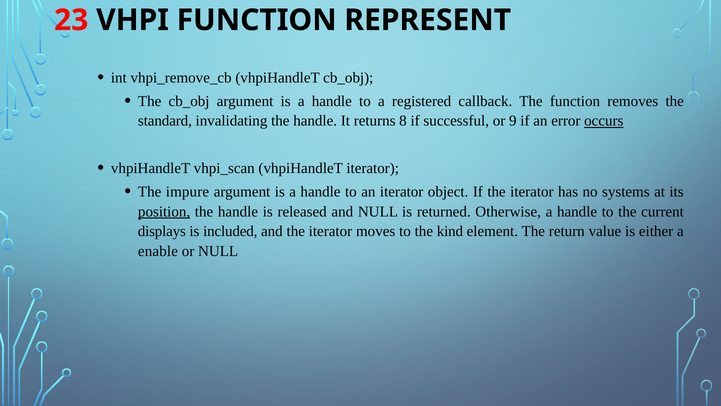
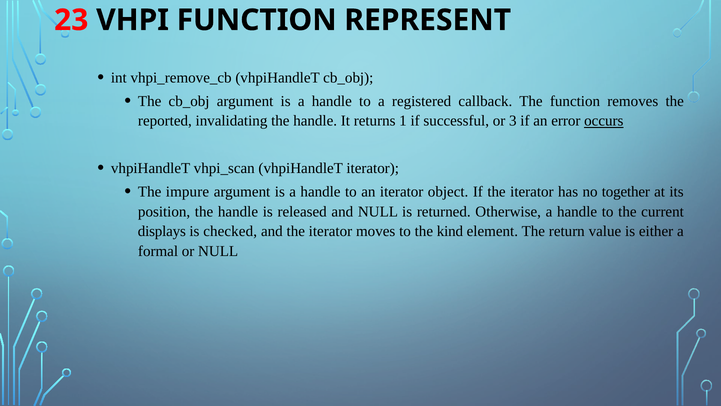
standard: standard -> reported (165, 121)
8: 8 -> 1 (403, 121)
9: 9 -> 3 (513, 121)
systems: systems -> together (626, 192)
position underline: present -> none (164, 211)
included: included -> checked (230, 231)
enable: enable -> formal (158, 251)
